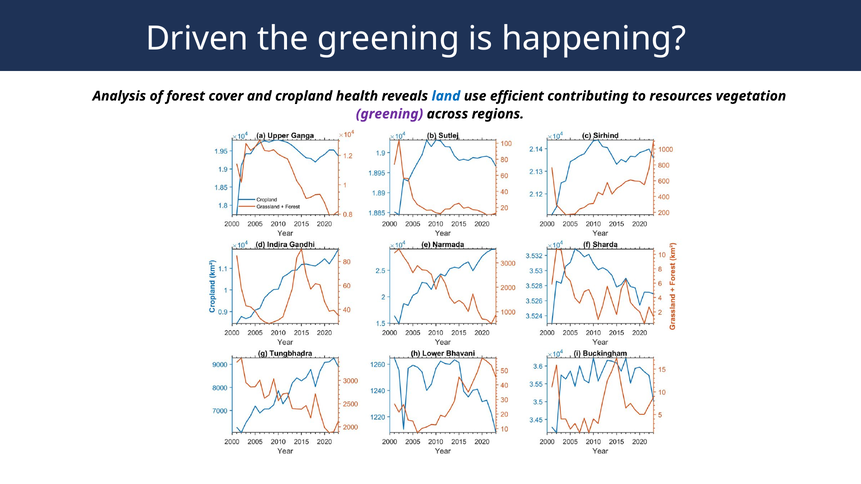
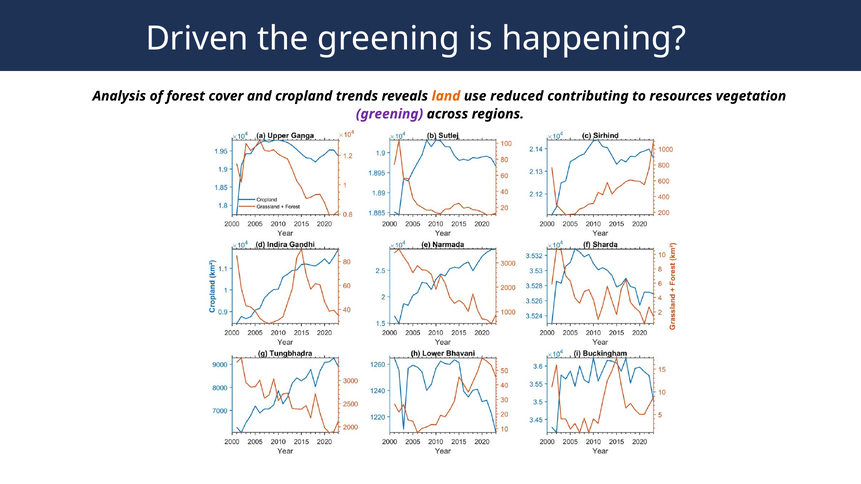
health: health -> trends (357, 96)
land colour: blue -> orange (446, 96)
efficient: efficient -> reduced (517, 96)
